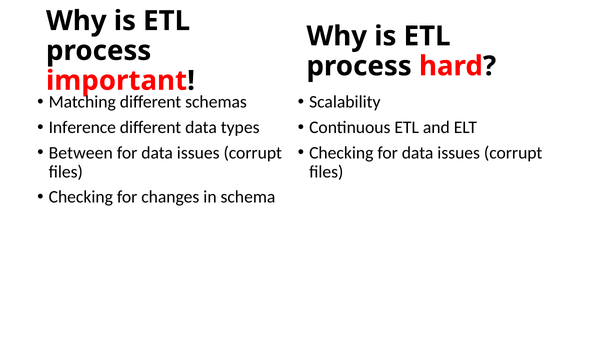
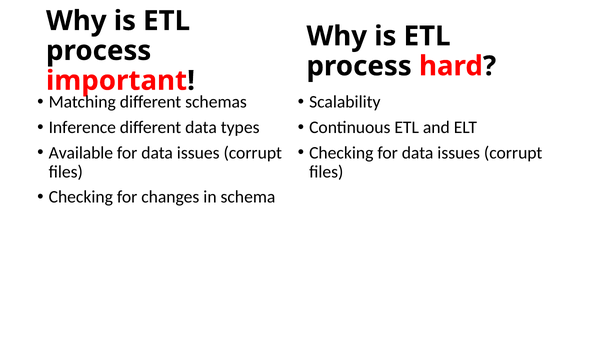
Between: Between -> Available (81, 153)
